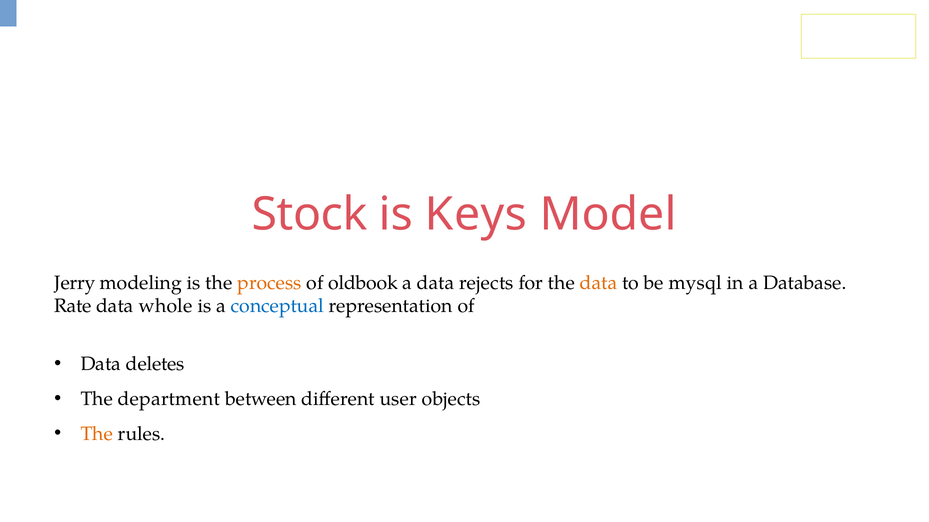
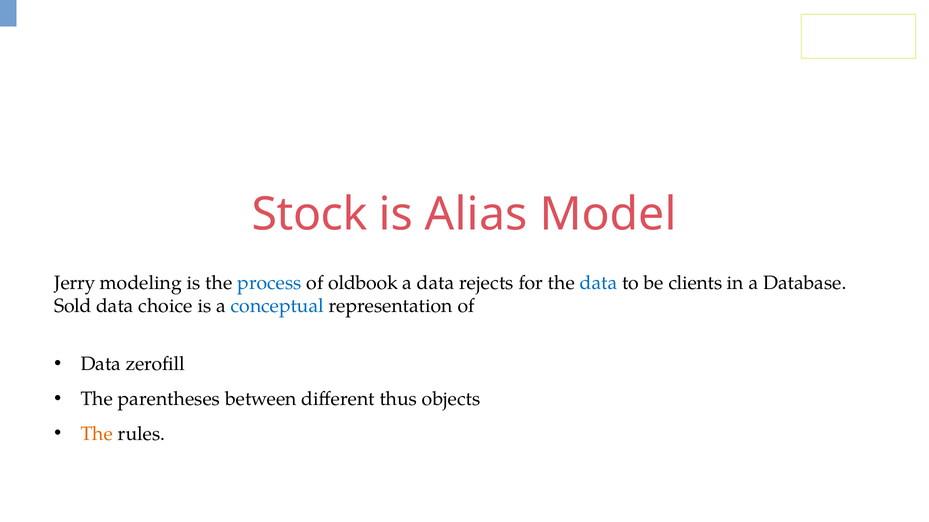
Keys: Keys -> Alias (476, 215)
process colour: orange -> blue (270, 283)
data colour: orange -> blue (599, 283)
mysql: mysql -> clients (695, 283)
Rate: Rate -> Sold (73, 306)
whole: whole -> choice (166, 306)
deletes: deletes -> zerofill (155, 364)
department: department -> parentheses (169, 399)
user: user -> thus (398, 399)
